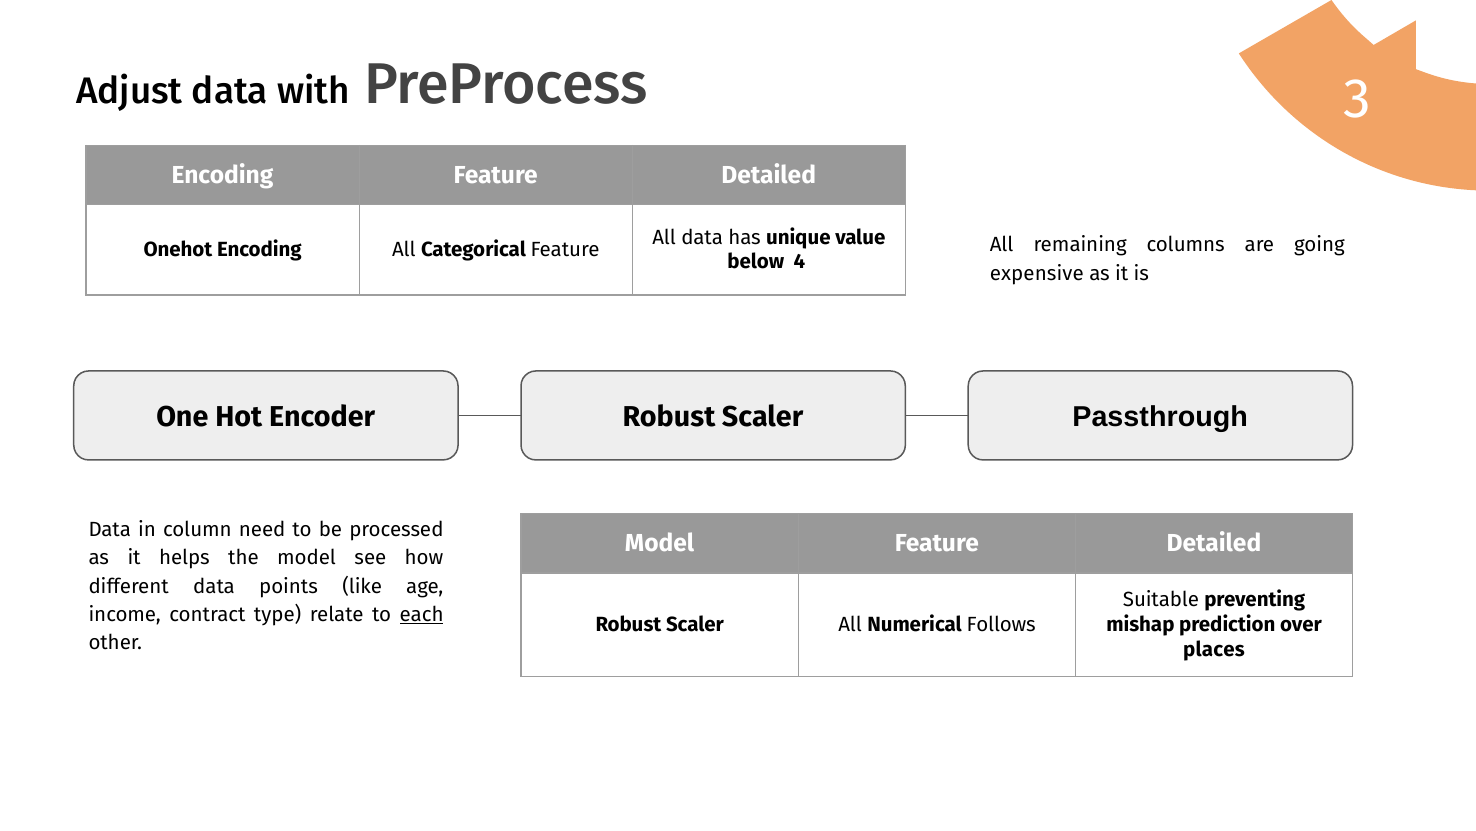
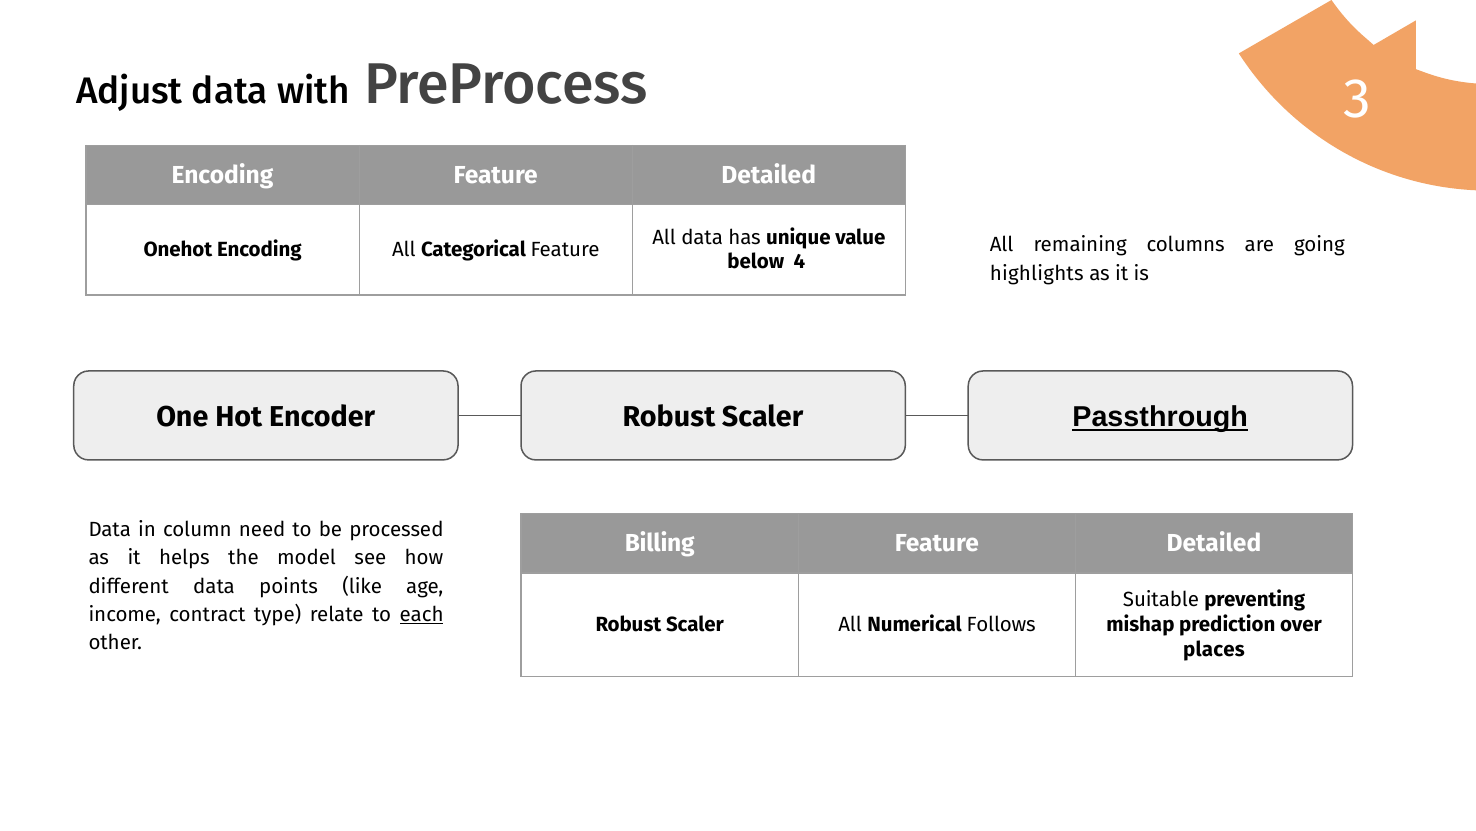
expensive: expensive -> highlights (1037, 273)
Passthrough underline: none -> present (1160, 417)
Model: Model -> Billing (660, 543)
